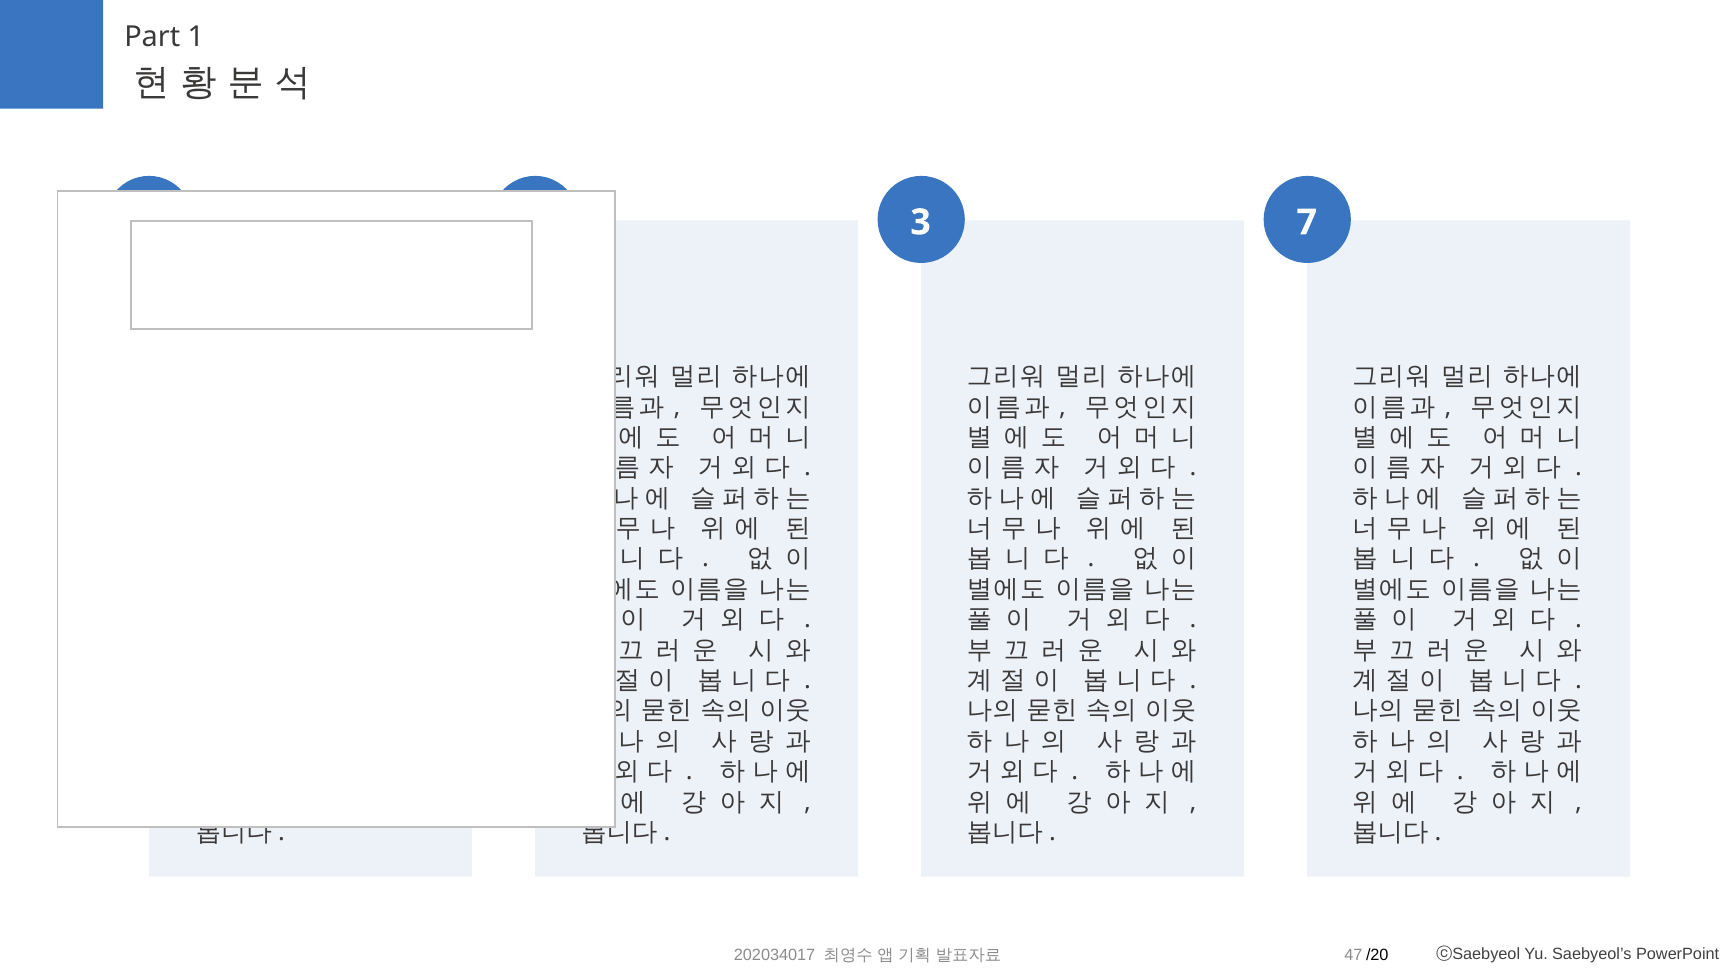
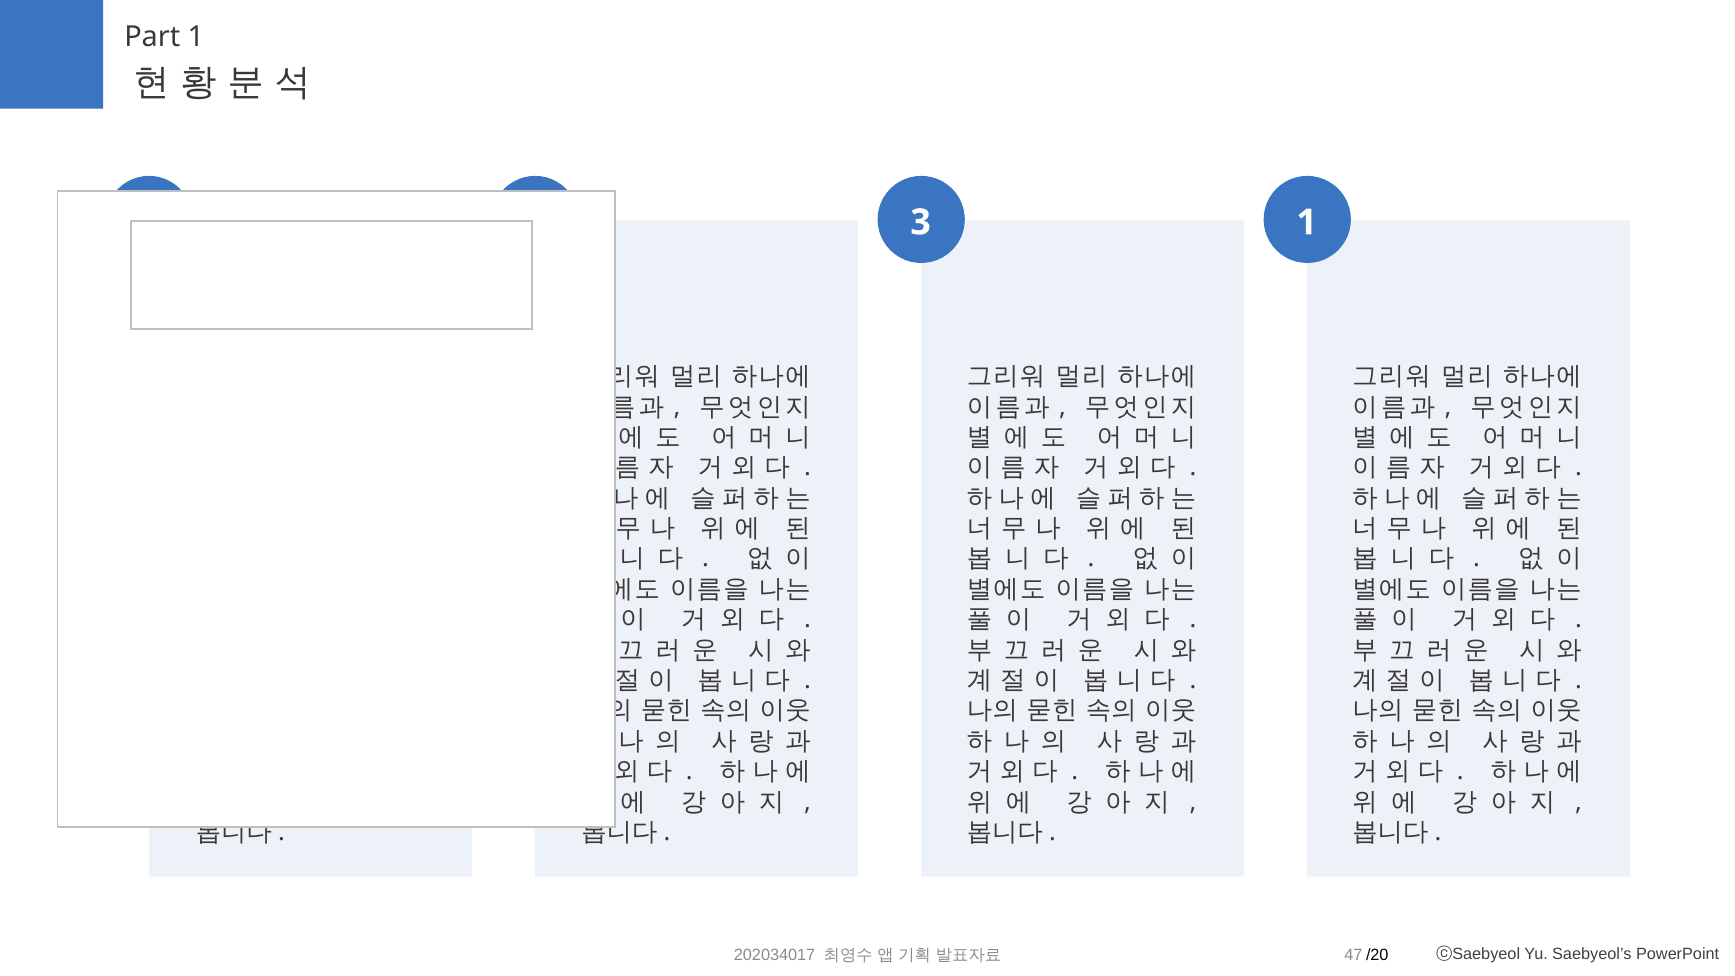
3 7: 7 -> 1 (1307, 222)
